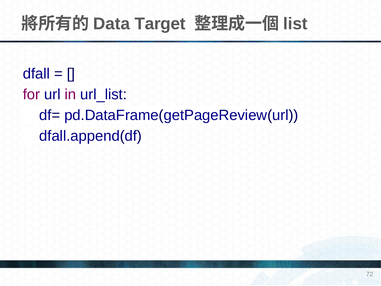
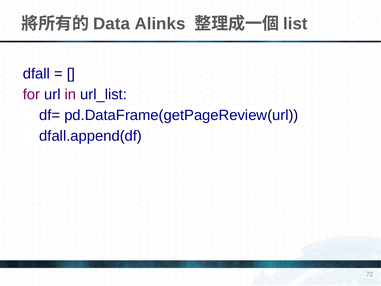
Target: Target -> Alinks (160, 24)
